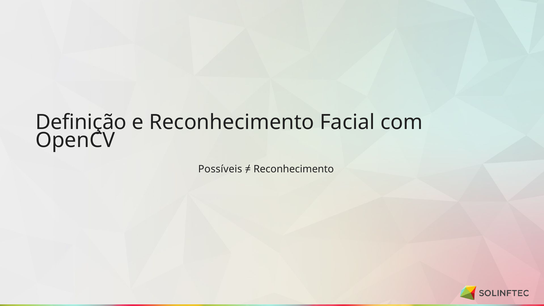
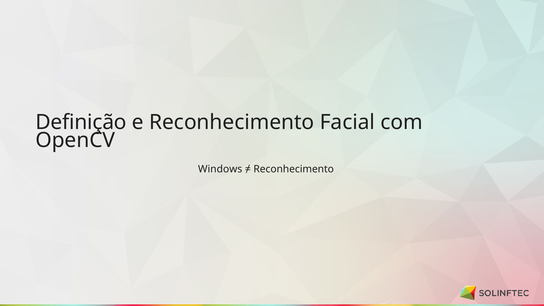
Possíveis: Possíveis -> Windows (220, 169)
